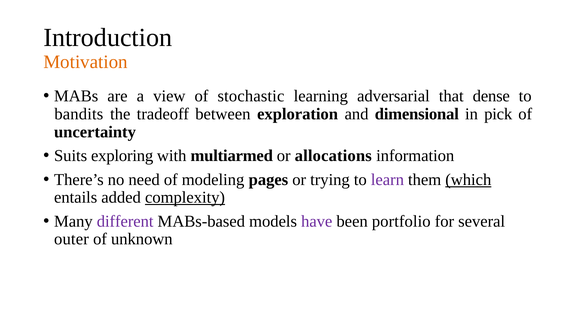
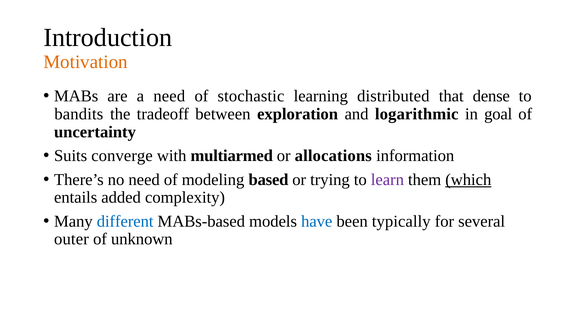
a view: view -> need (169, 96)
adversarial: adversarial -> distributed (393, 96)
dimensional: dimensional -> logarithmic (417, 114)
pick: pick -> goal (498, 114)
exploring: exploring -> converge (122, 156)
pages: pages -> based (268, 180)
complexity underline: present -> none (185, 197)
different colour: purple -> blue (125, 221)
have colour: purple -> blue (317, 221)
portfolio: portfolio -> typically (401, 221)
